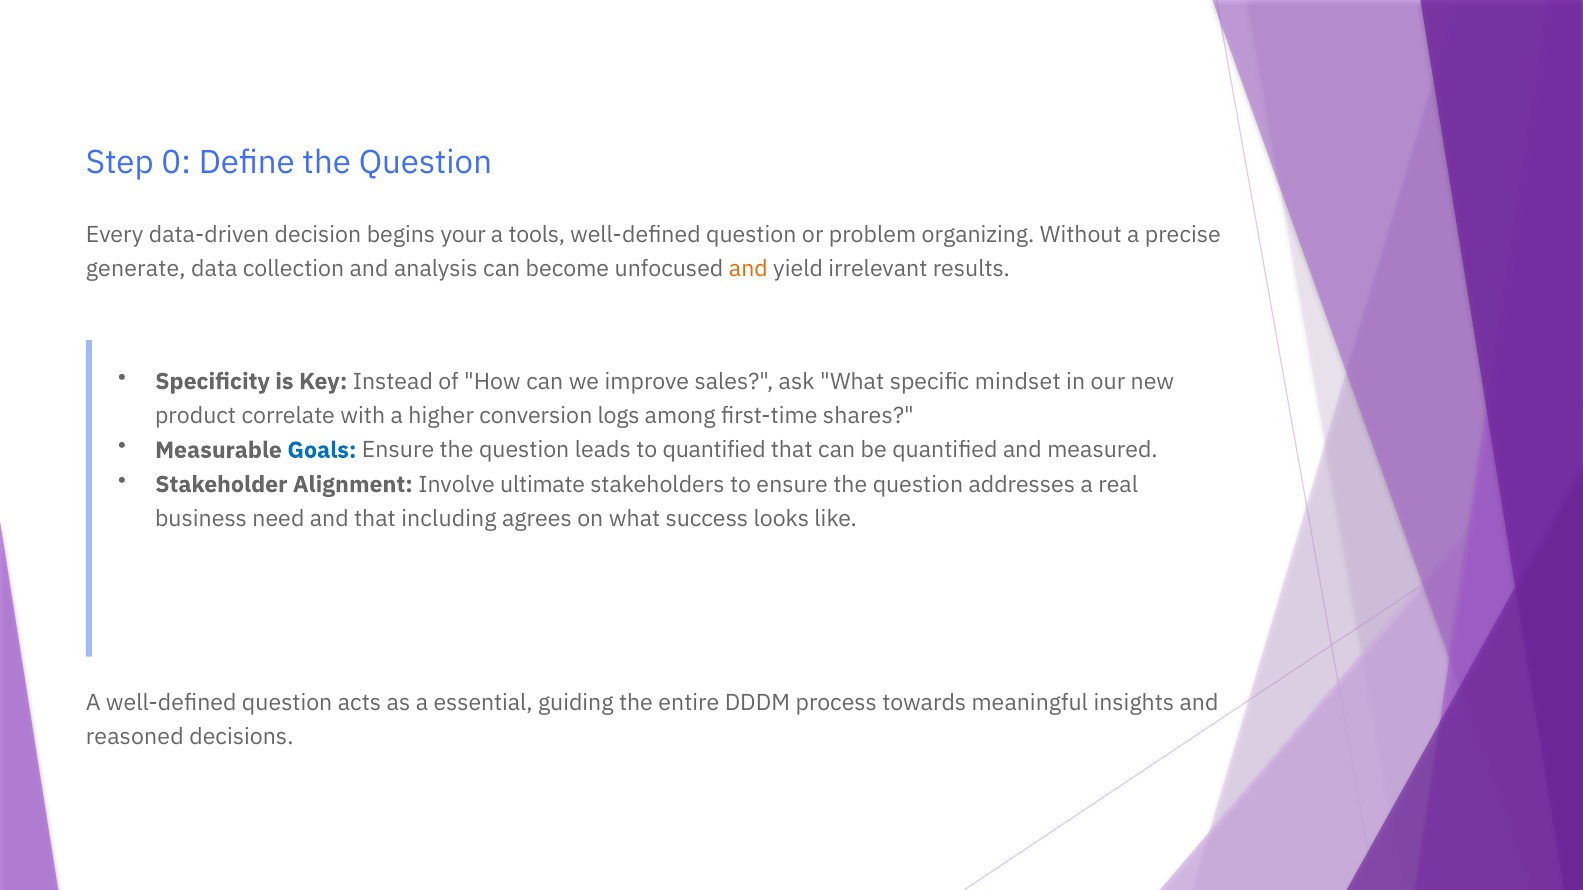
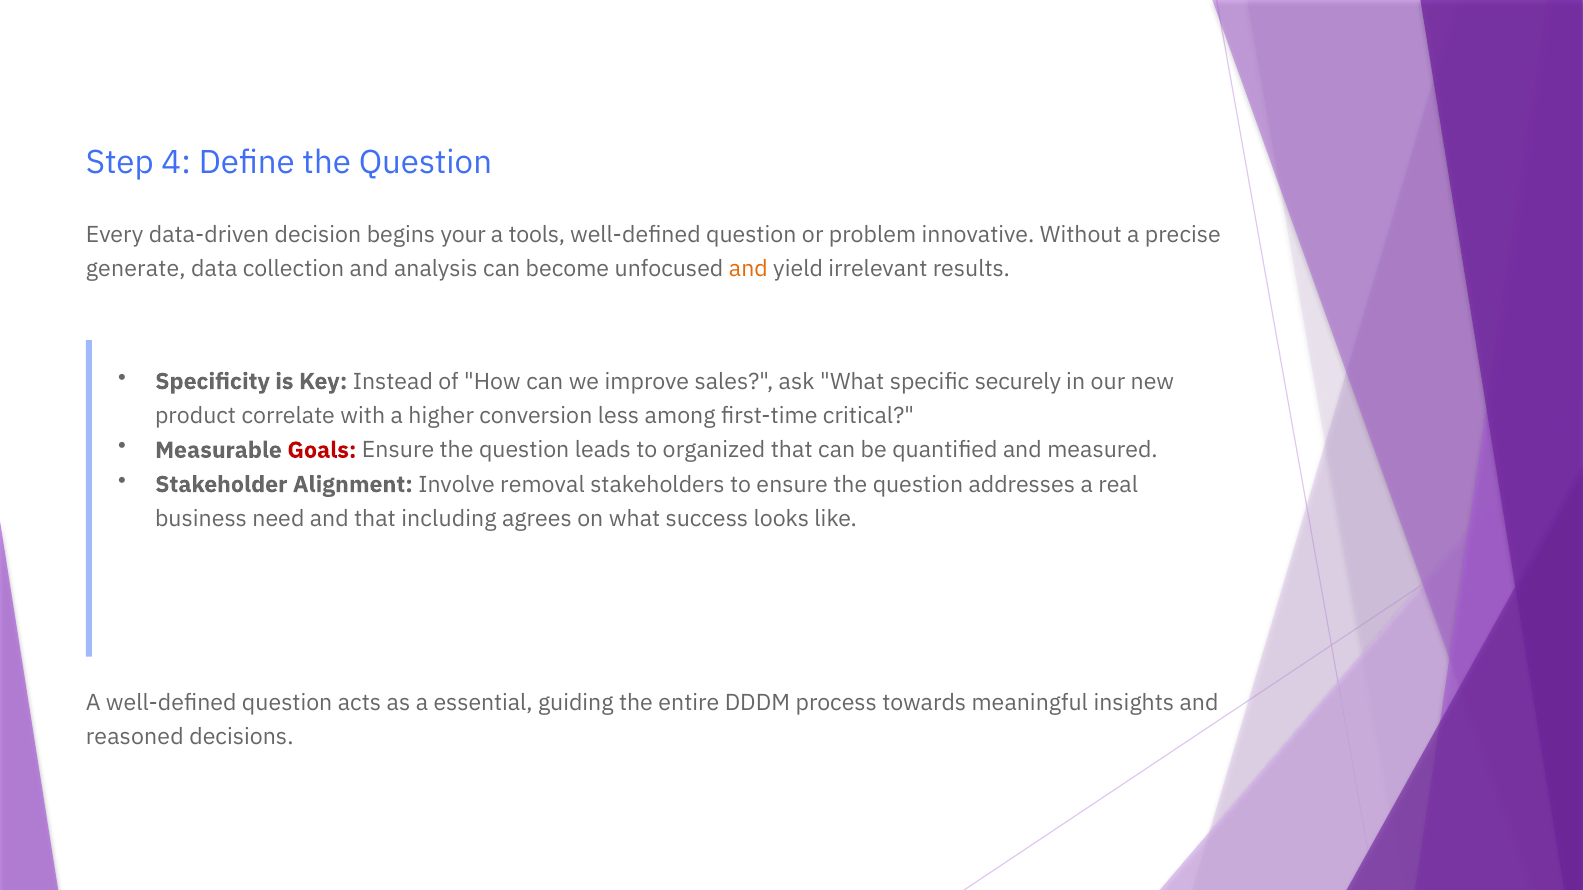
0: 0 -> 4 (176, 163)
organizing: organizing -> innovative (978, 235)
mindset: mindset -> securely (1018, 382)
logs: logs -> less (619, 416)
shares: shares -> critical (868, 416)
Goals colour: blue -> red (322, 450)
to quantified: quantified -> organized (714, 450)
ultimate: ultimate -> removal (543, 485)
